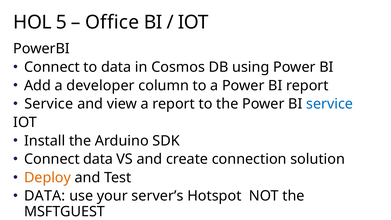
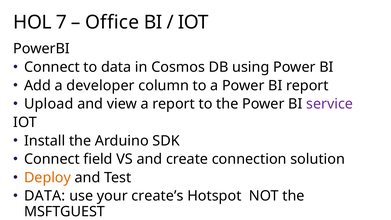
5: 5 -> 7 (61, 22)
Service: Service -> Upload (49, 104)
service colour: blue -> purple (330, 104)
Connect data: data -> field (98, 159)
server’s: server’s -> create’s (157, 196)
